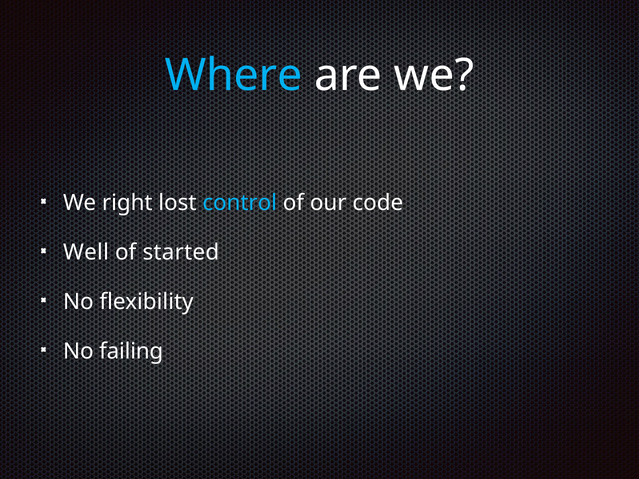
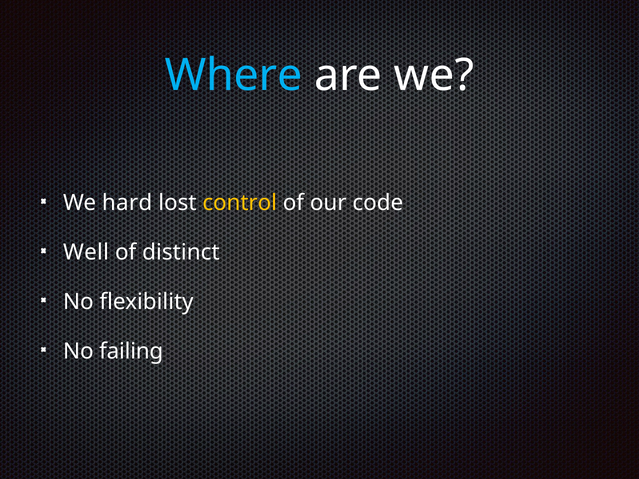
right: right -> hard (127, 203)
control colour: light blue -> yellow (240, 203)
started: started -> distinct (181, 252)
